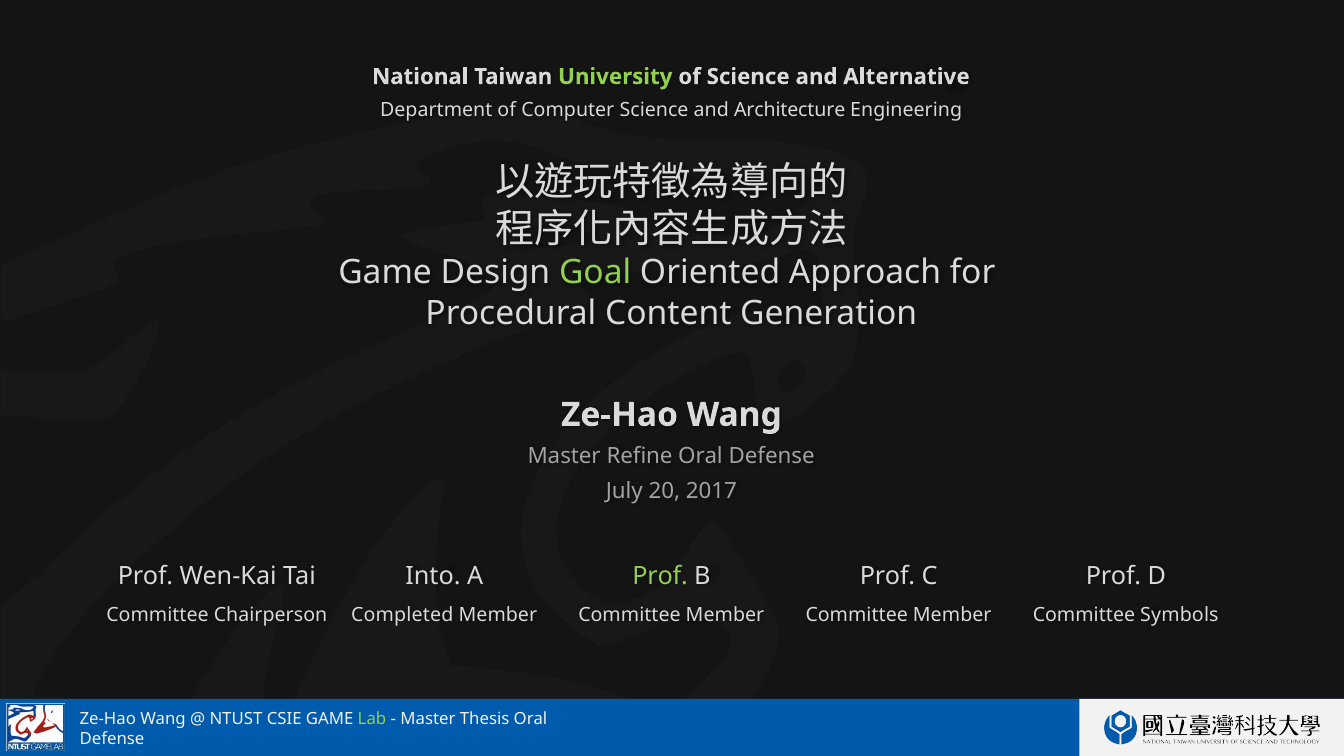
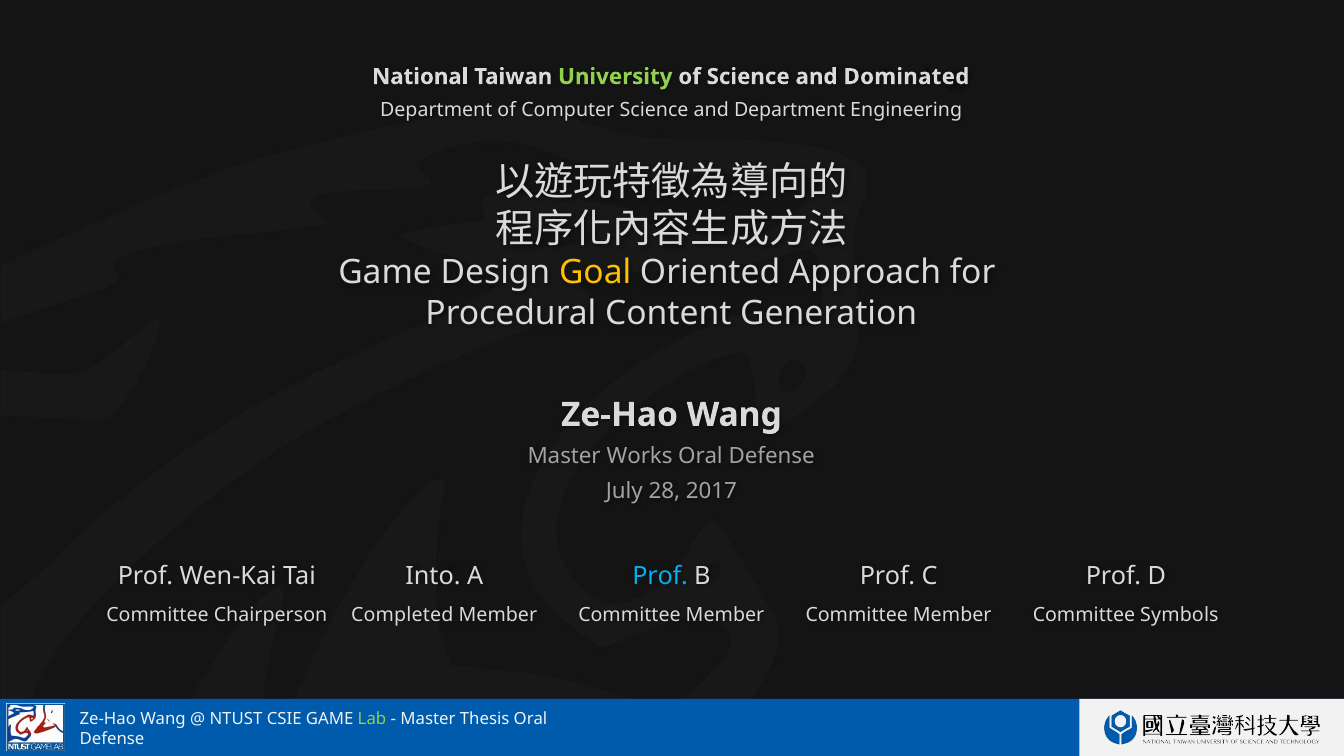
Alternative: Alternative -> Dominated (906, 77)
and Architecture: Architecture -> Department (790, 110)
Goal colour: light green -> yellow (595, 273)
Refine: Refine -> Works (640, 456)
20: 20 -> 28 (664, 491)
Prof colour: light green -> light blue (660, 576)
